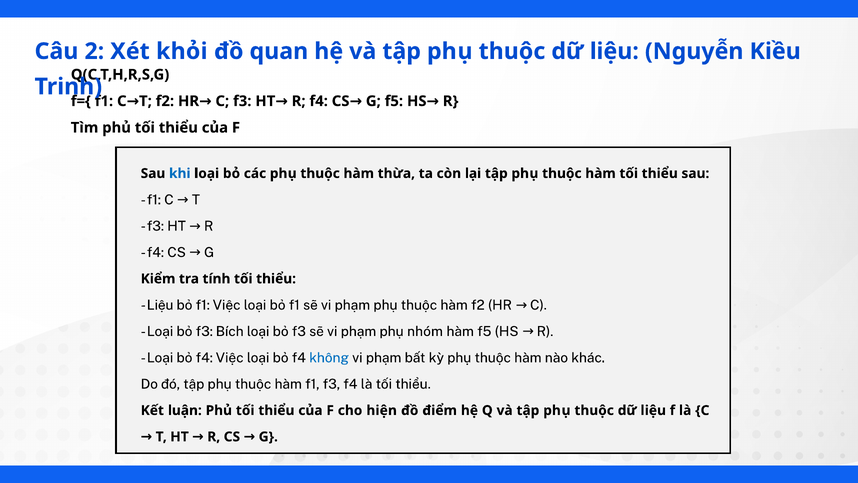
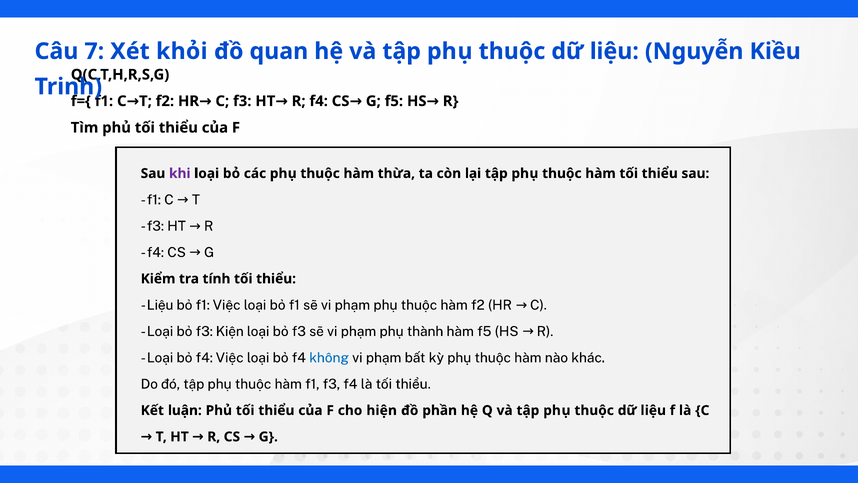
2: 2 -> 7 (94, 51)
khi colour: blue -> purple (180, 173)
Bích: Bích -> Kiện (230, 331)
nhóm: nhóm -> thành (425, 331)
điểm: điểm -> phần (440, 410)
